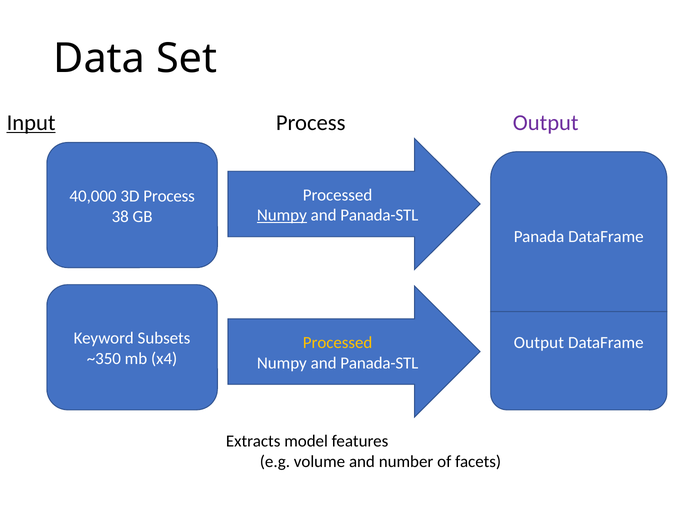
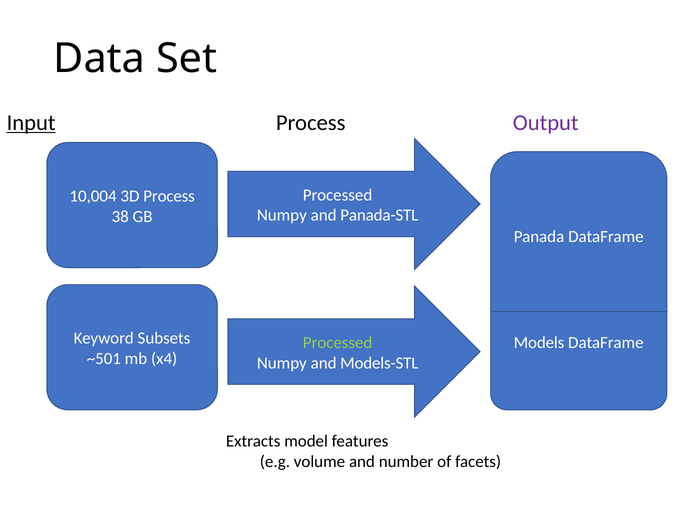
40,000: 40,000 -> 10,004 (93, 196)
Numpy underline: present -> none (282, 215)
Processed colour: yellow -> light green (338, 343)
Output: Output -> Models (539, 343)
~350: ~350 -> ~501 (104, 359)
Panada-STL: Panada-STL -> Models-STL (379, 363)
